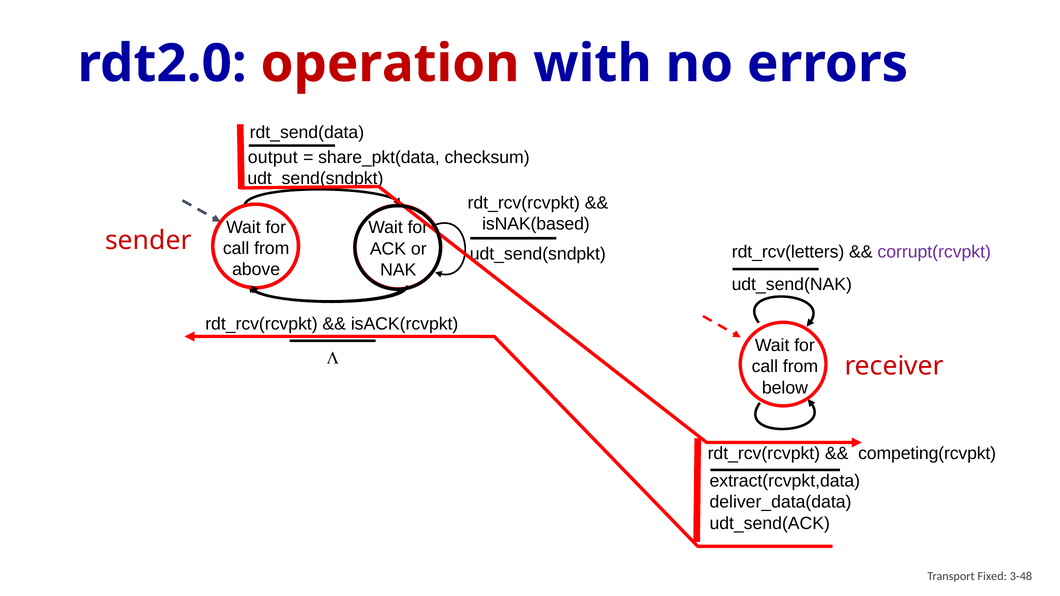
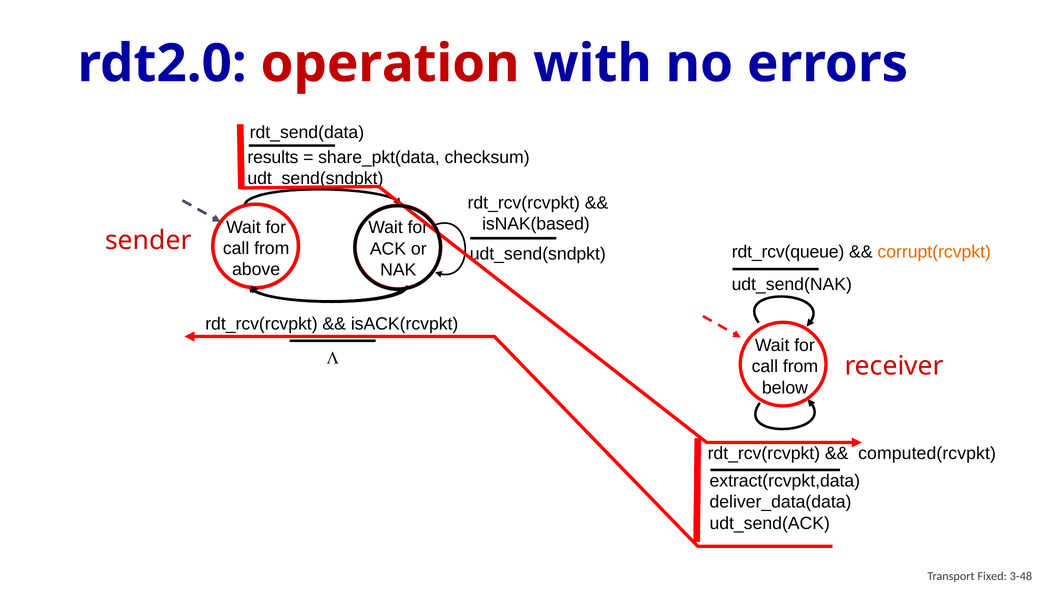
output: output -> results (273, 158)
rdt_rcv(letters: rdt_rcv(letters -> rdt_rcv(queue (788, 252)
corrupt(rcvpkt colour: purple -> orange (934, 252)
competing(rcvpkt: competing(rcvpkt -> computed(rcvpkt (927, 454)
